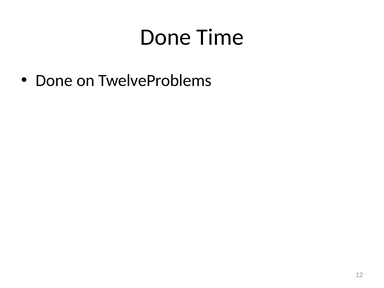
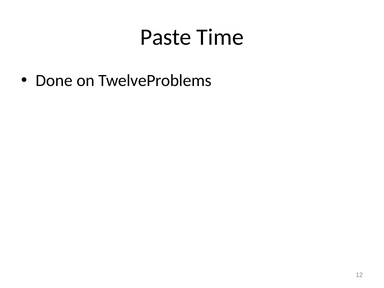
Done: Done -> Paste (166, 37)
